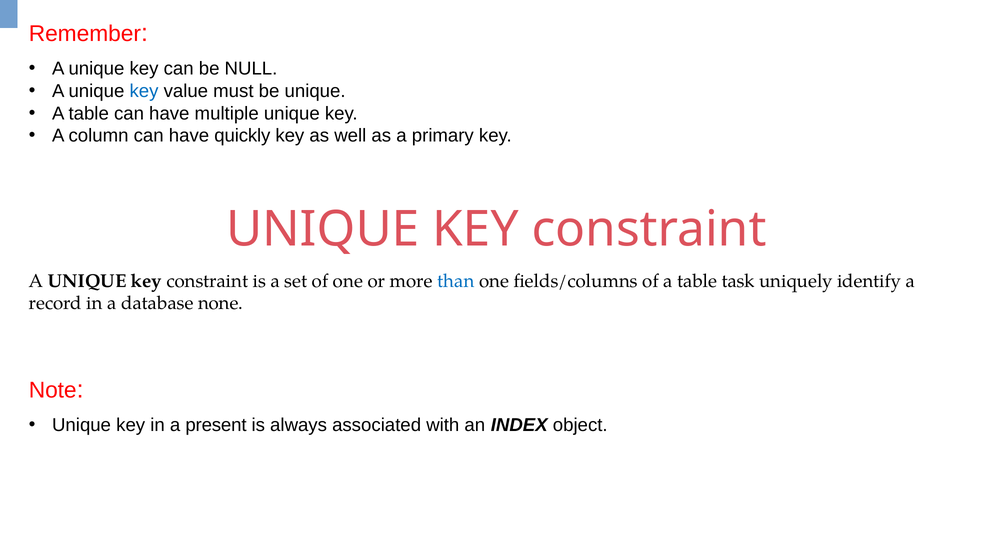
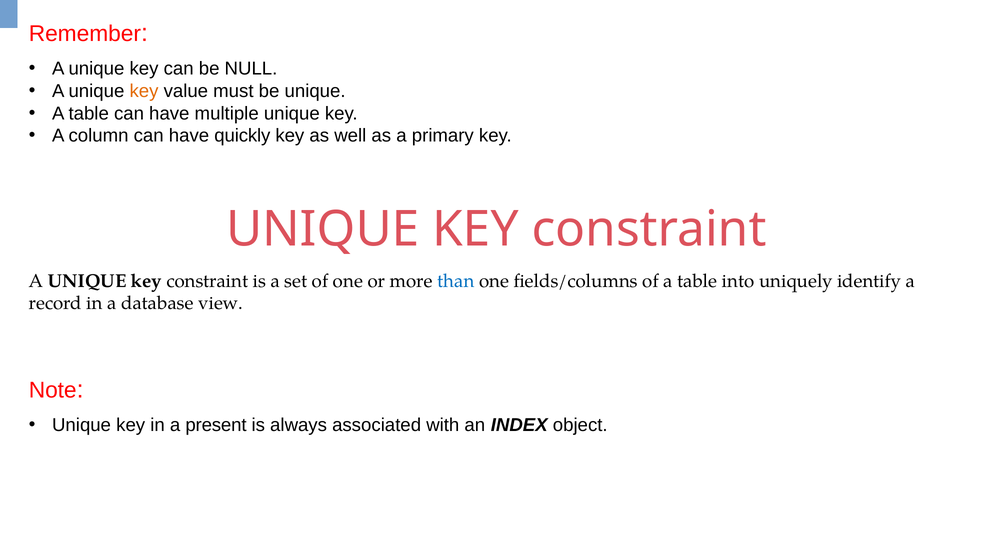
key colour: blue -> orange (144, 91)
task: task -> into (738, 281)
none: none -> view (221, 303)
